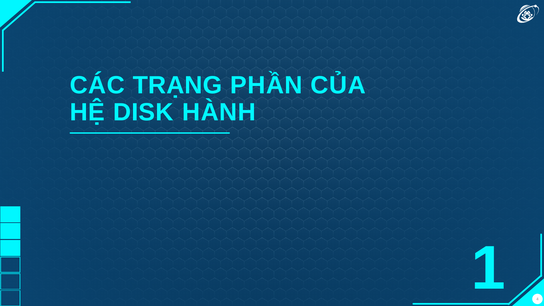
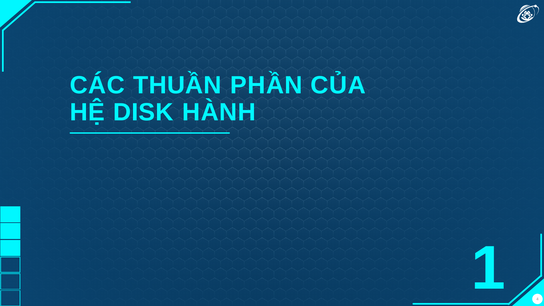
TRẠNG: TRẠNG -> THUẦN (177, 85)
